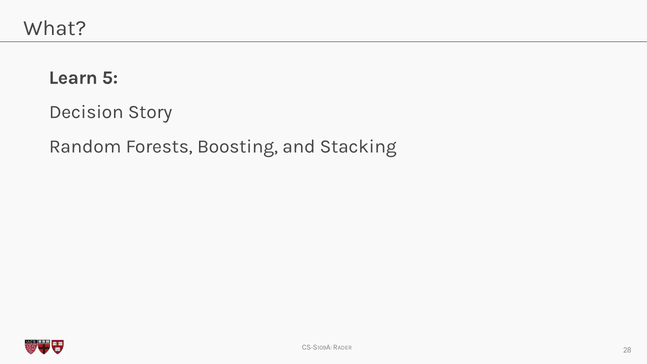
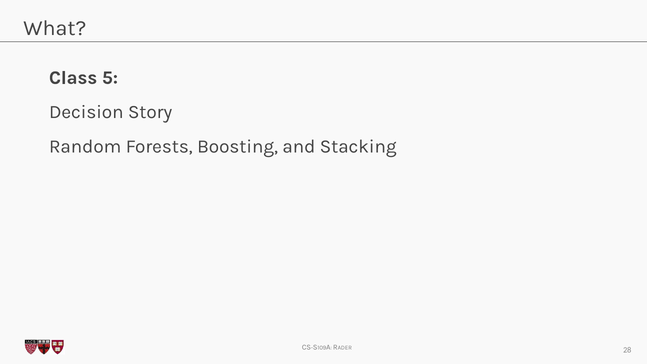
Learn: Learn -> Class (73, 78)
